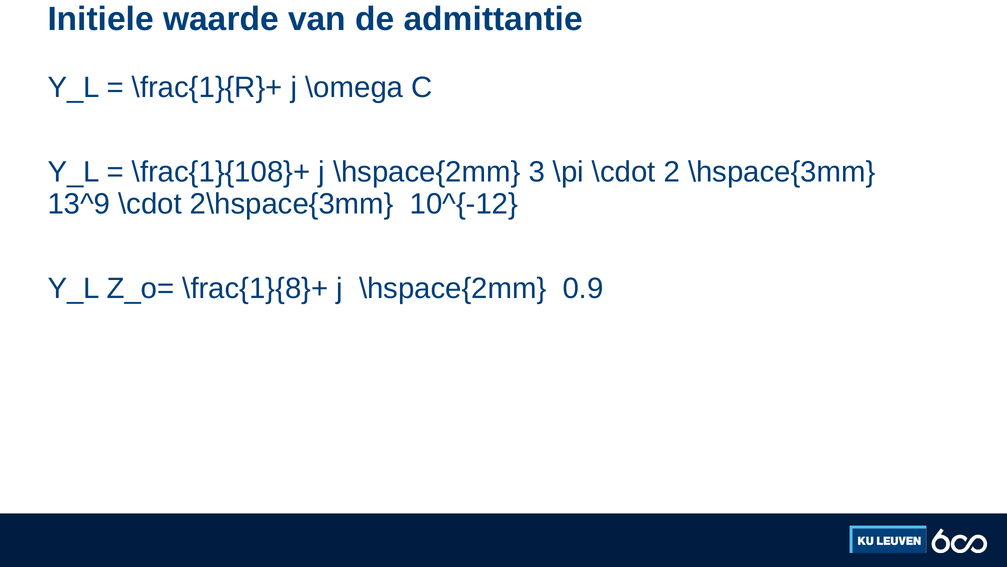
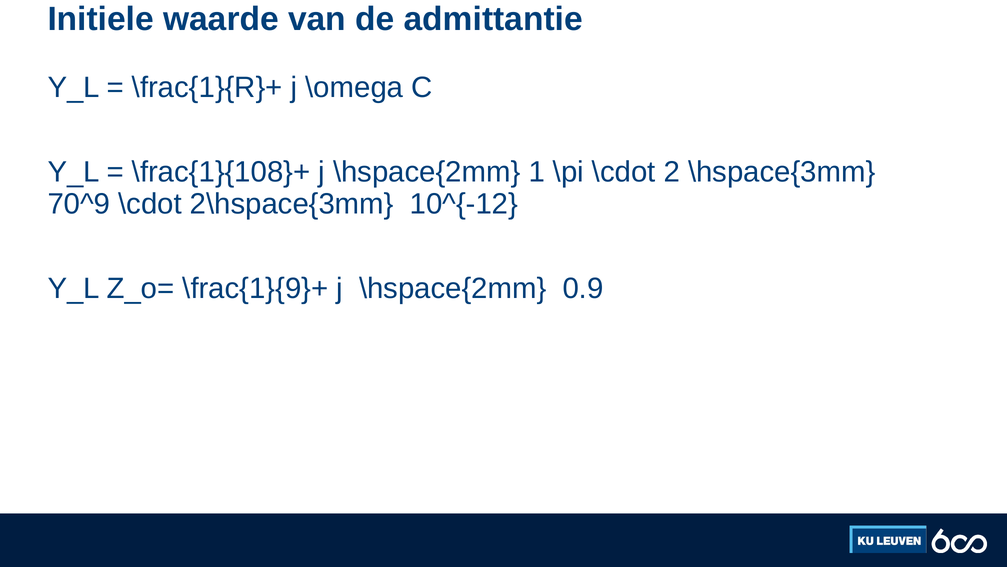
3: 3 -> 1 (537, 172)
13^9: 13^9 -> 70^9 (79, 204)
\frac{1}{8}+: \frac{1}{8}+ -> \frac{1}{9}+ (255, 288)
